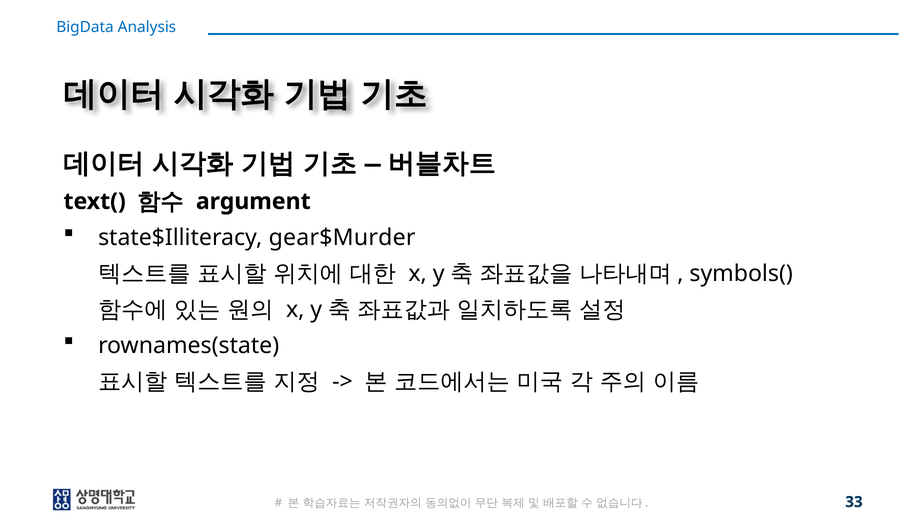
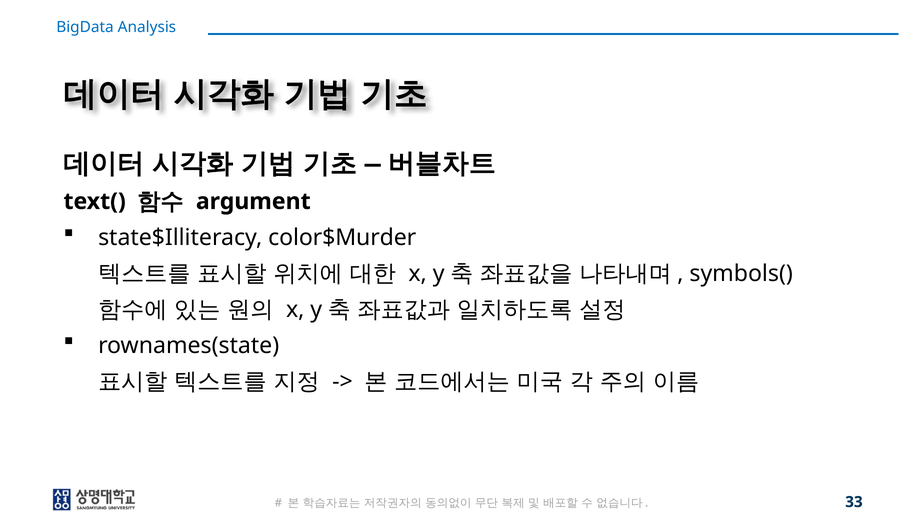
gear$Murder: gear$Murder -> color$Murder (342, 237)
